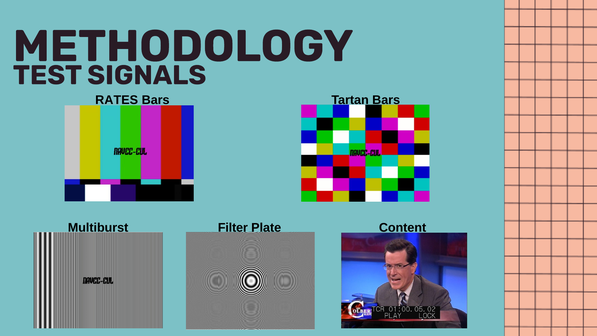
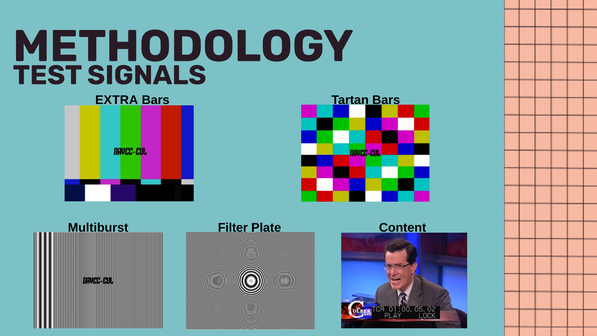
RATES: RATES -> EXTRA (117, 100)
